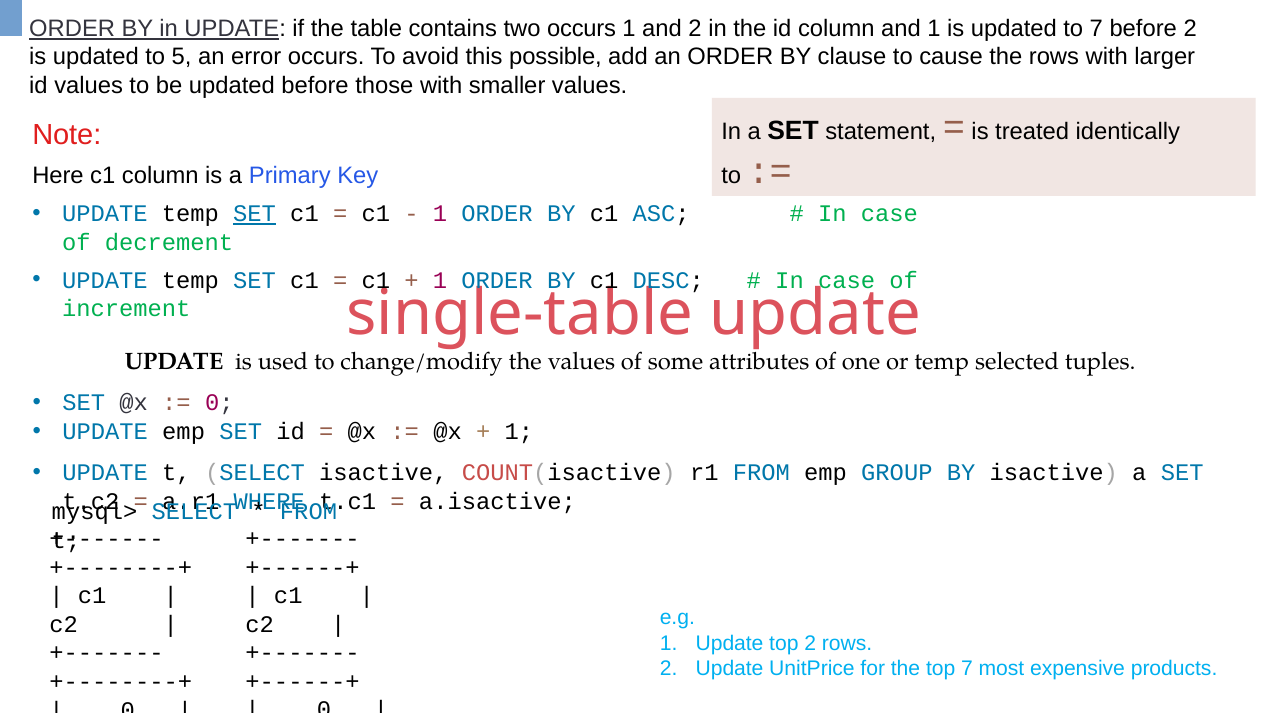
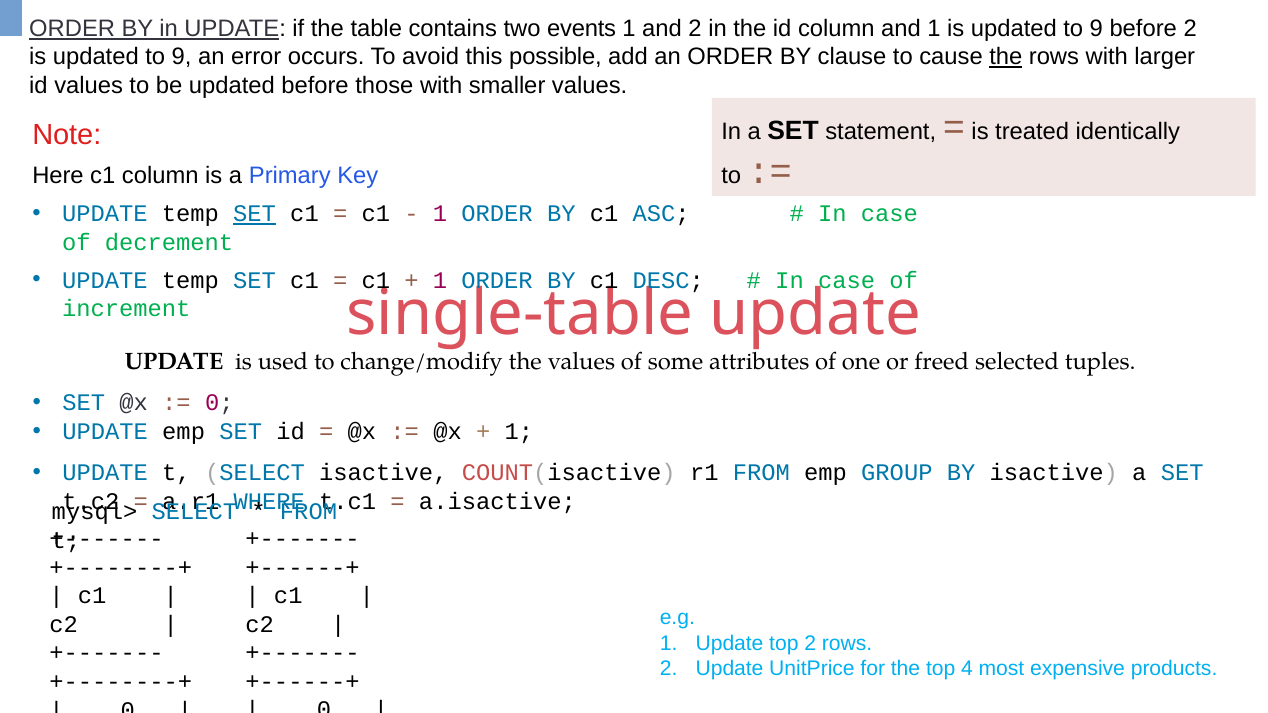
two occurs: occurs -> events (582, 28)
7: 7 -> 9 (1096, 28)
5: 5 -> 9 (182, 57)
the underline: none -> present (1006, 57)
or temp: temp -> freed (942, 361)
top 7: 7 -> 4 (967, 669)
